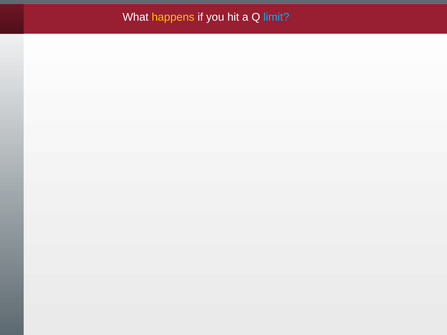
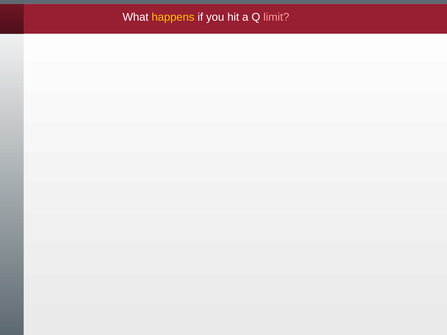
limit colour: light blue -> pink (276, 17)
